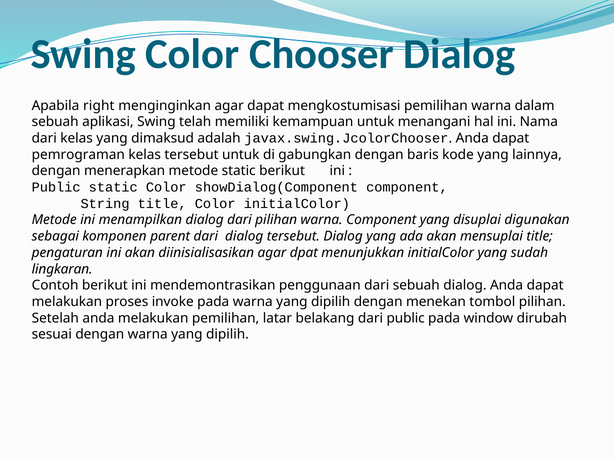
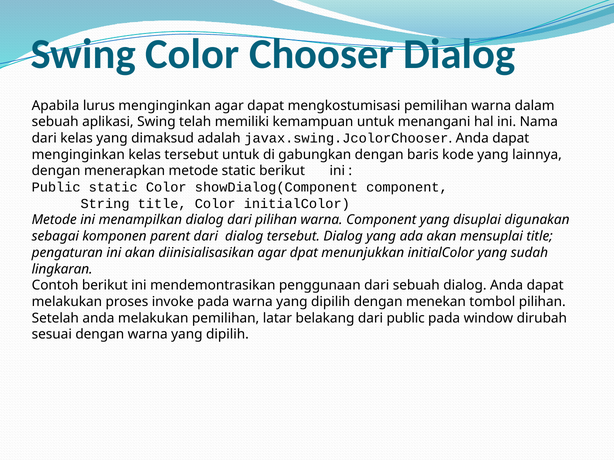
right: right -> lurus (99, 106)
pemrograman: pemrograman -> menginginkan (78, 155)
